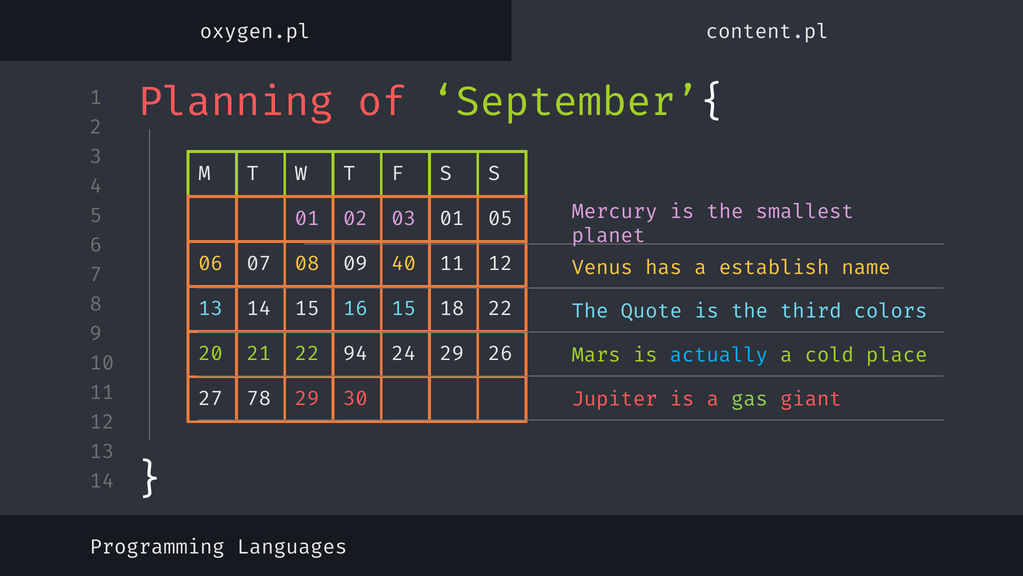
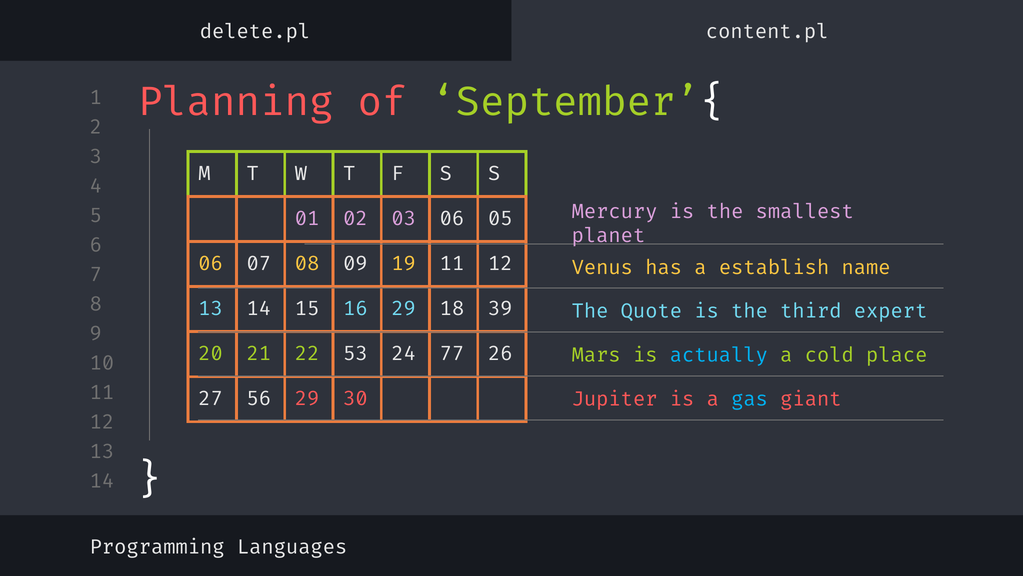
oxygen.pl: oxygen.pl -> delete.pl (255, 32)
03 01: 01 -> 06 (452, 218)
40: 40 -> 19 (404, 263)
16 15: 15 -> 29 (404, 308)
18 22: 22 -> 39 (500, 308)
colors: colors -> expert (891, 311)
94: 94 -> 53 (355, 353)
24 29: 29 -> 77 (452, 353)
78: 78 -> 56 (259, 398)
gas colour: light green -> light blue (750, 399)
